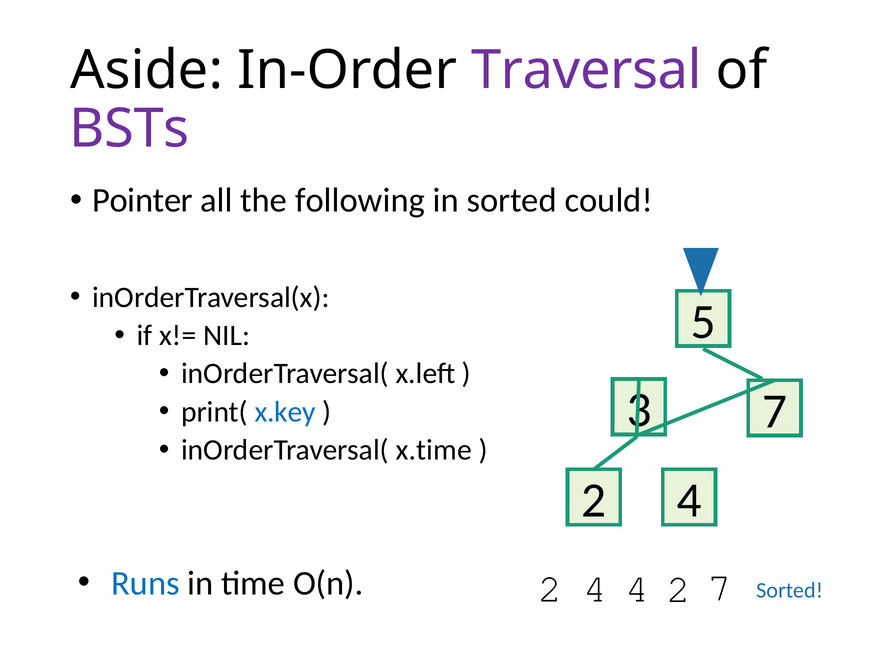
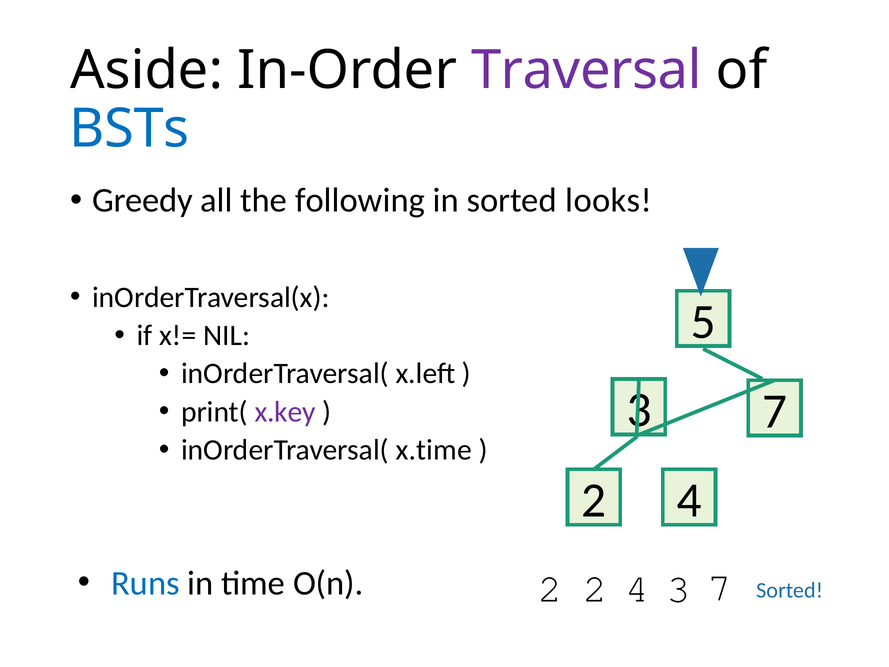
BSTs colour: purple -> blue (129, 129)
Pointer: Pointer -> Greedy (142, 200)
could: could -> looks (609, 200)
x.key colour: blue -> purple (285, 412)
2 4: 4 -> 2 (595, 588)
2: 2 -> 3 (678, 589)
